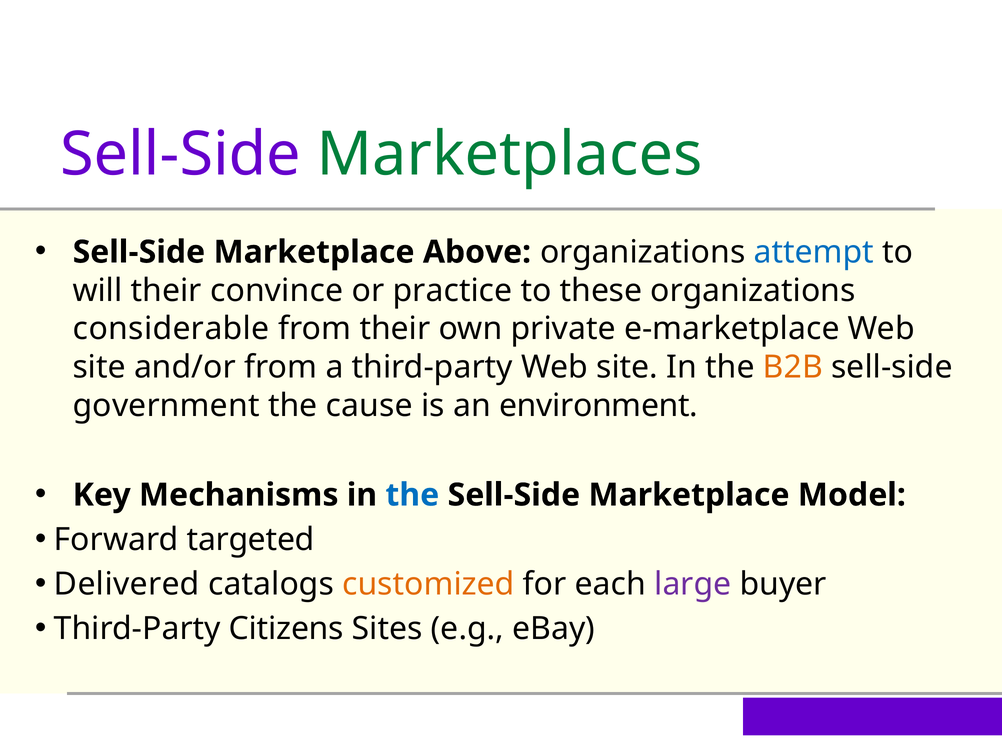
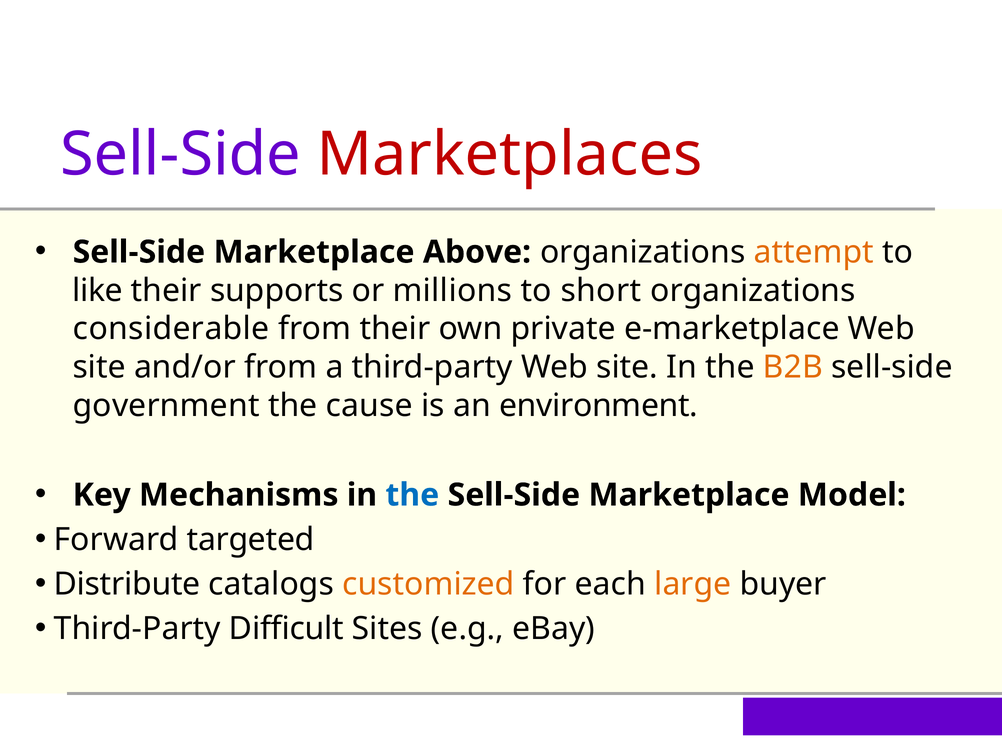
Marketplaces colour: green -> red (510, 155)
attempt colour: blue -> orange (814, 252)
will: will -> like (98, 290)
convince: convince -> supports (277, 290)
practice: practice -> millions (452, 290)
these: these -> short (601, 290)
Delivered: Delivered -> Distribute (127, 584)
large colour: purple -> orange (693, 584)
Citizens: Citizens -> Difficult (286, 629)
